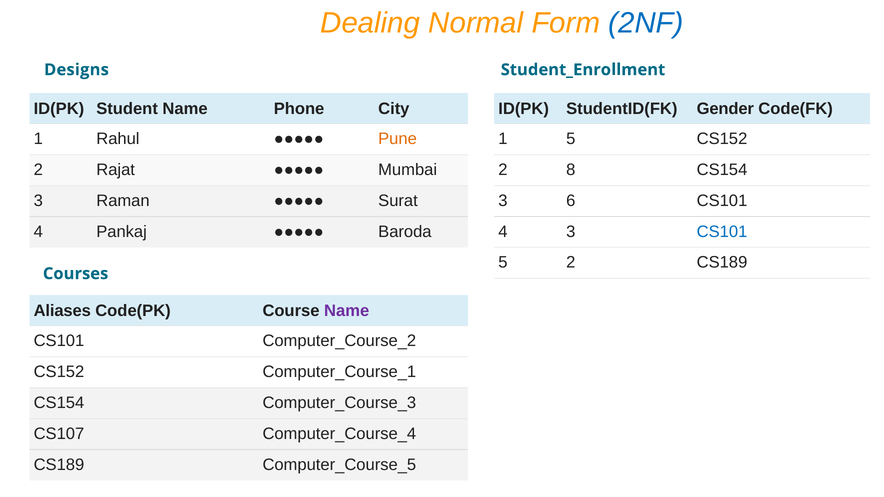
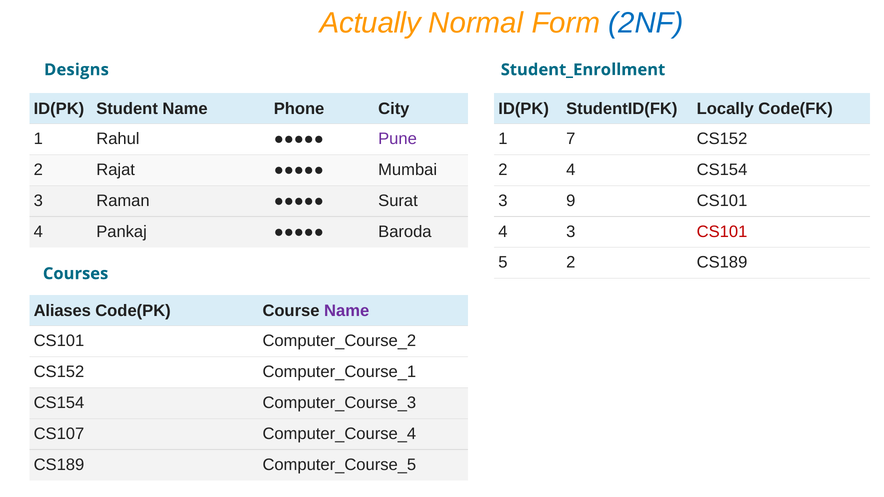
Dealing: Dealing -> Actually (370, 23)
Gender: Gender -> Locally (725, 109)
Pune colour: orange -> purple (398, 139)
1 5: 5 -> 7 (571, 139)
2 8: 8 -> 4 (571, 170)
6: 6 -> 9 (571, 201)
CS101 colour: blue -> red (722, 232)
